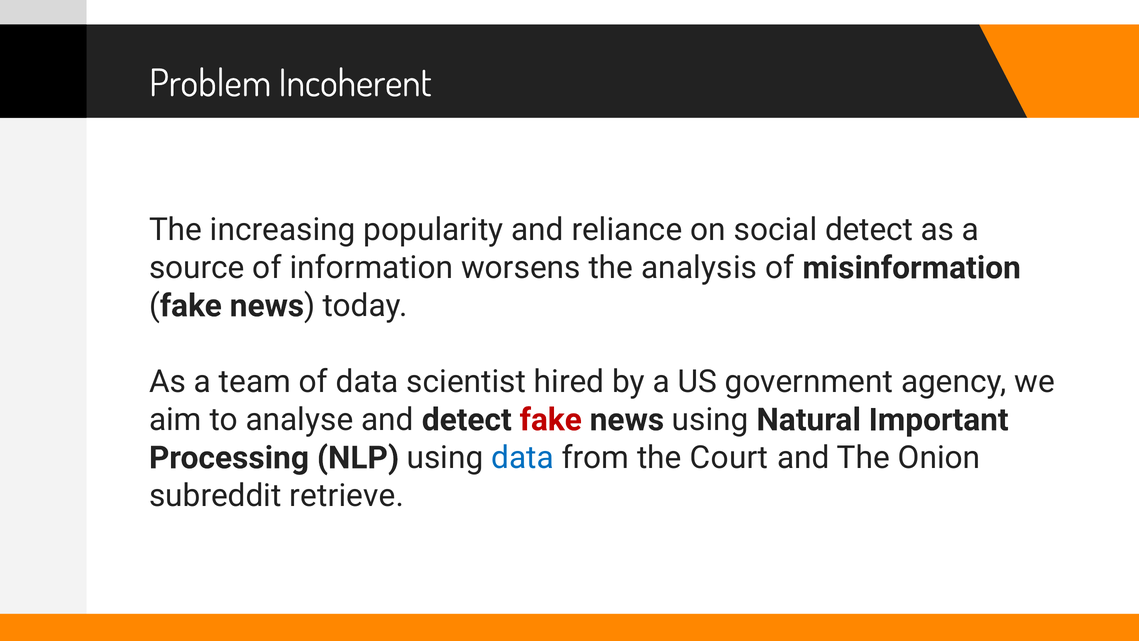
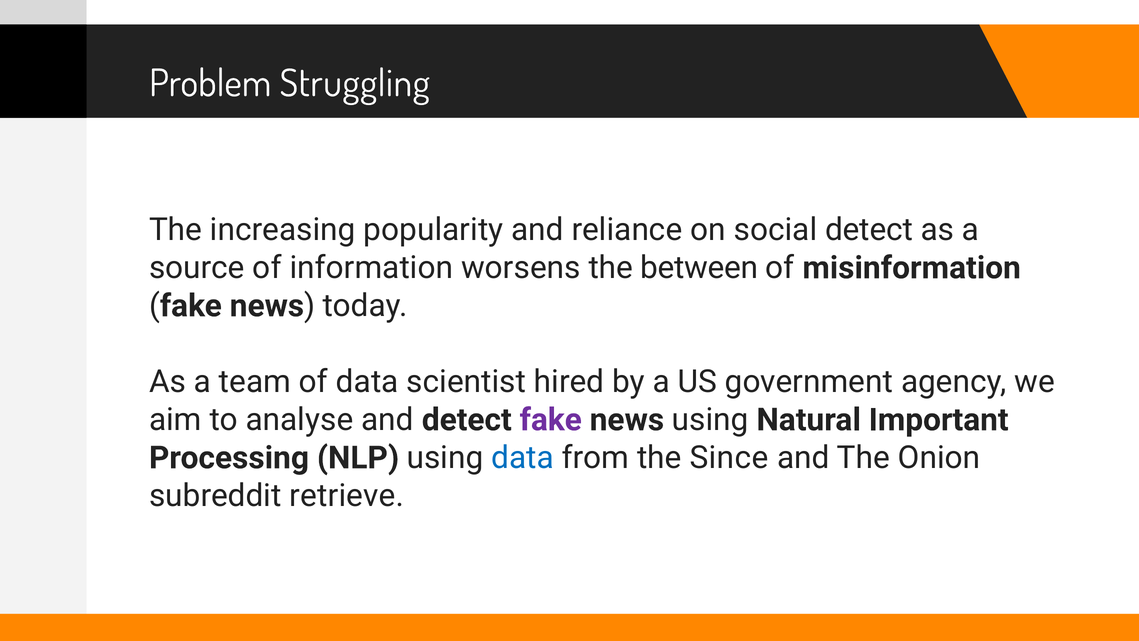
Incoherent: Incoherent -> Struggling (355, 84)
analysis: analysis -> between (699, 268)
fake colour: red -> purple (551, 420)
Court: Court -> Since (729, 458)
